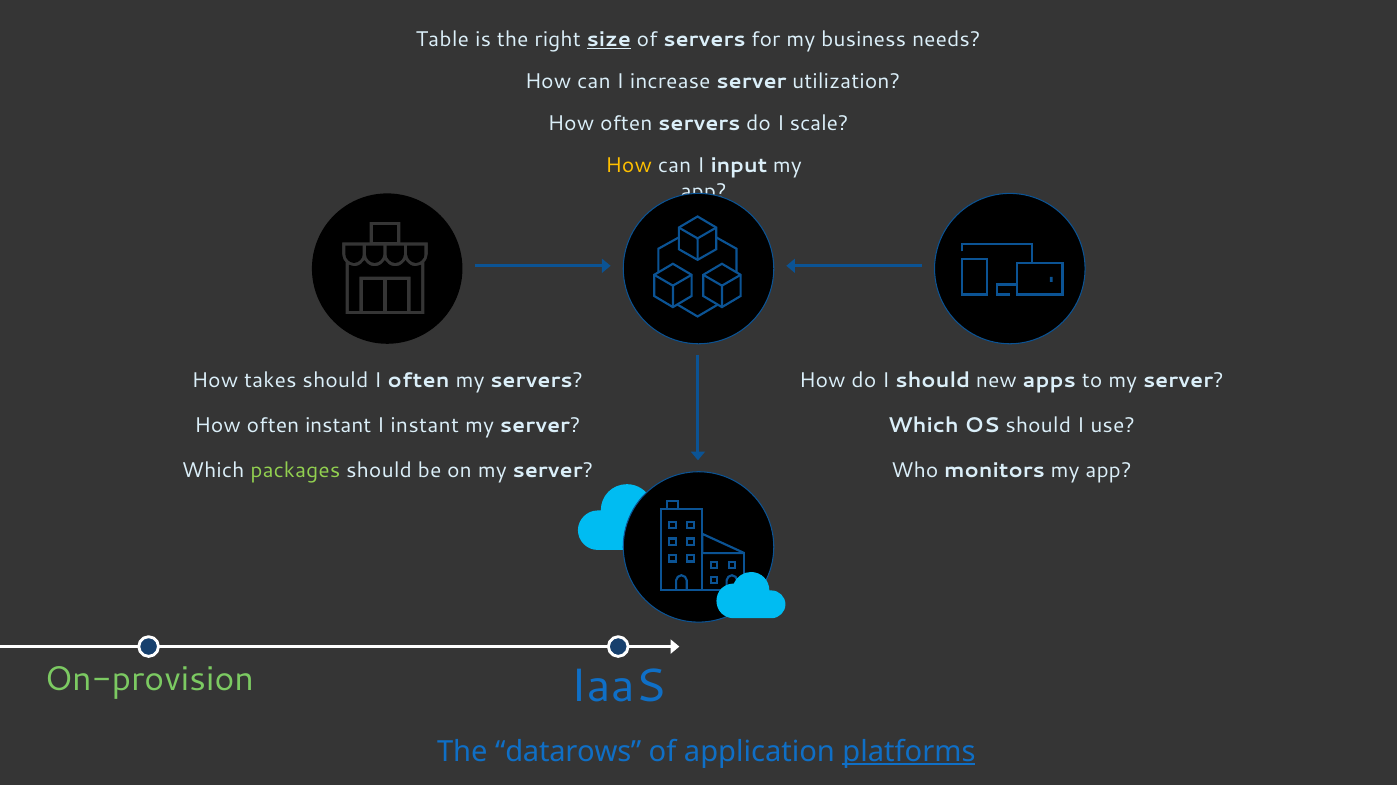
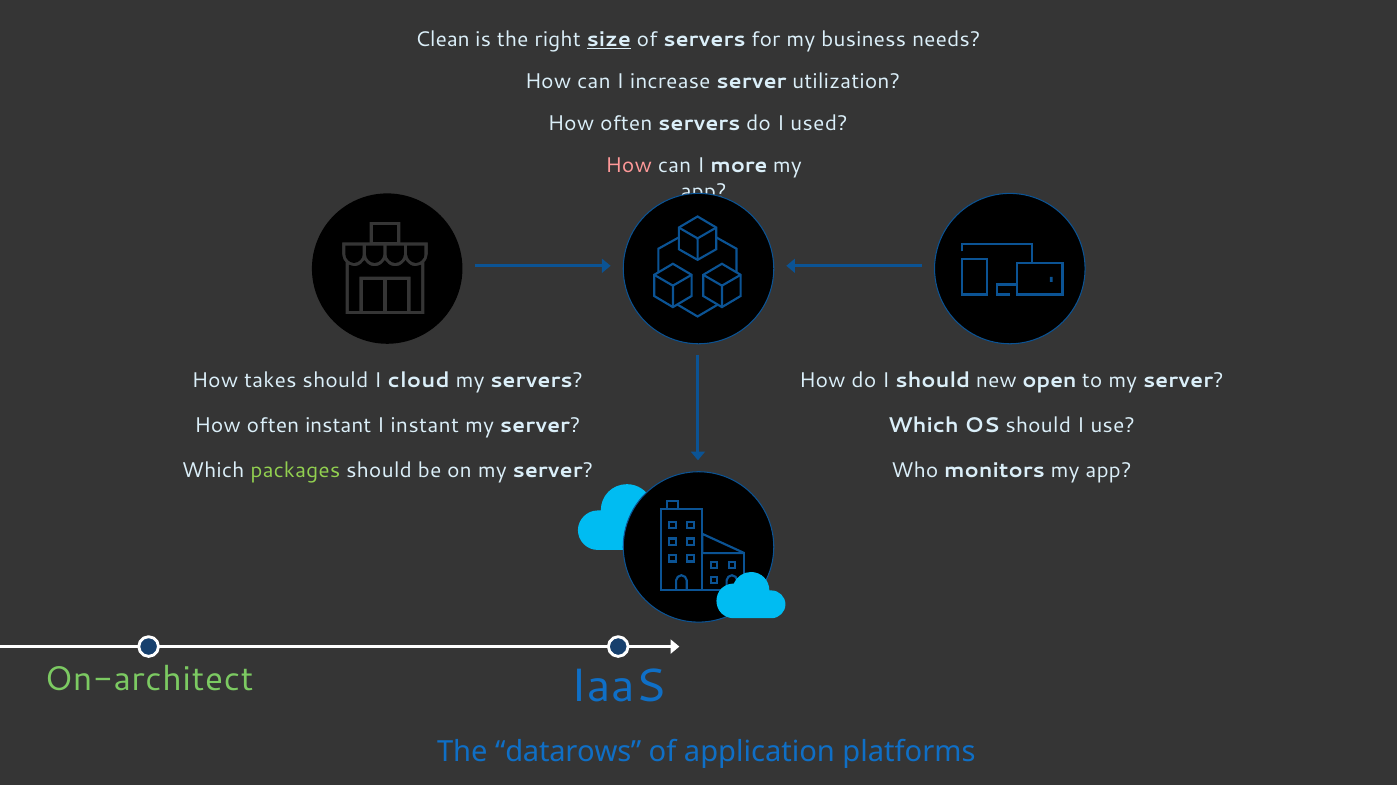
Table: Table -> Clean (443, 39)
scale: scale -> used (819, 124)
How colour: yellow -> pink (629, 166)
input: input -> more (739, 166)
I often: often -> cloud (419, 381)
apps: apps -> open (1050, 381)
On-provision: On-provision -> On-architect (149, 680)
platforms underline: present -> none (909, 752)
